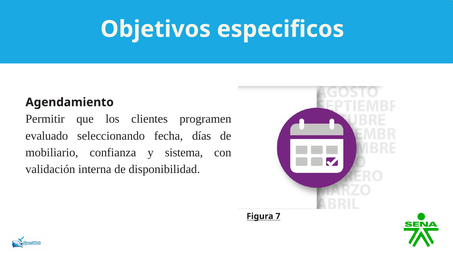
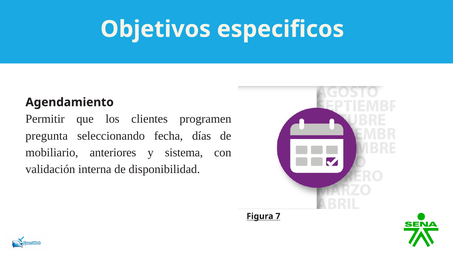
evaluado: evaluado -> pregunta (47, 136)
confianza: confianza -> anteriores (113, 152)
